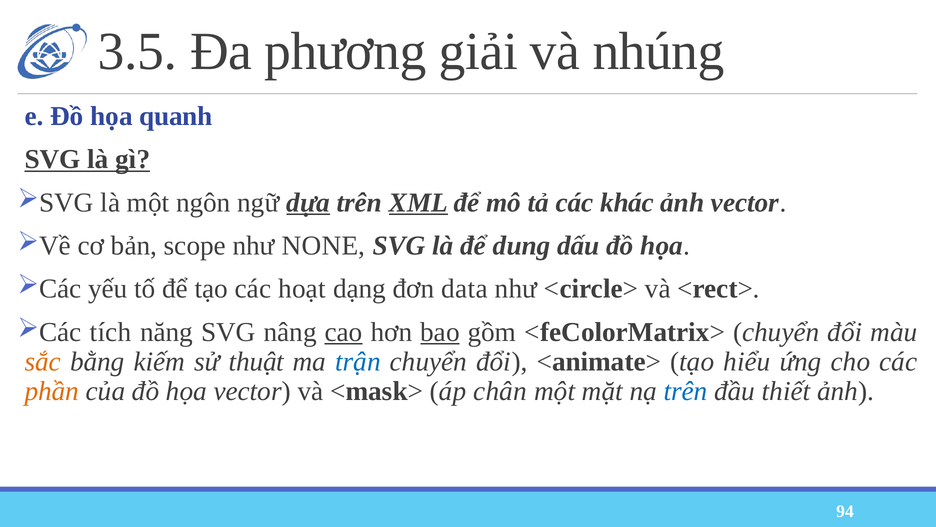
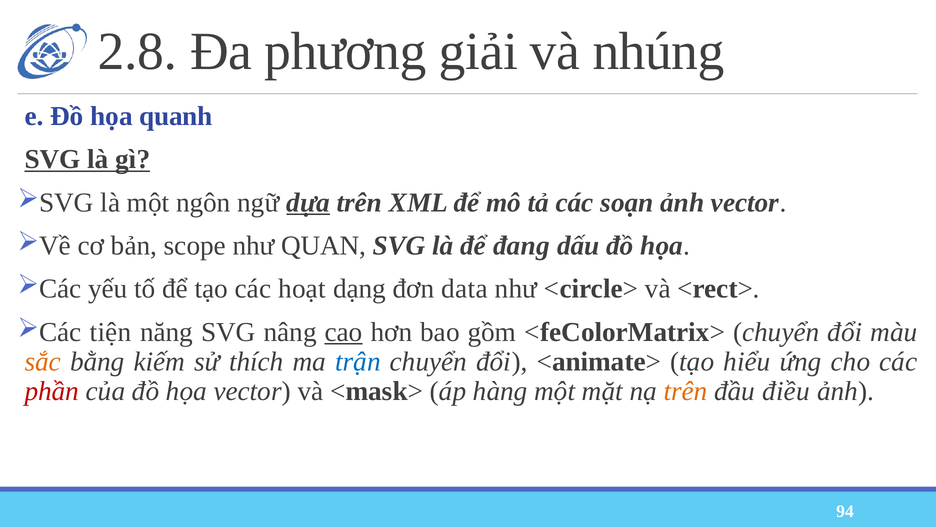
3.5: 3.5 -> 2.8 (137, 52)
XML underline: present -> none (418, 202)
khác: khác -> soạn (627, 202)
NONE: NONE -> QUAN (324, 246)
dung: dung -> đang (522, 246)
tích: tích -> tiện (111, 332)
bao underline: present -> none (440, 332)
thuật: thuật -> thích (256, 361)
phần colour: orange -> red (52, 391)
chân: chân -> hàng (500, 391)
trên colour: blue -> orange (686, 391)
thiết: thiết -> điều (786, 391)
